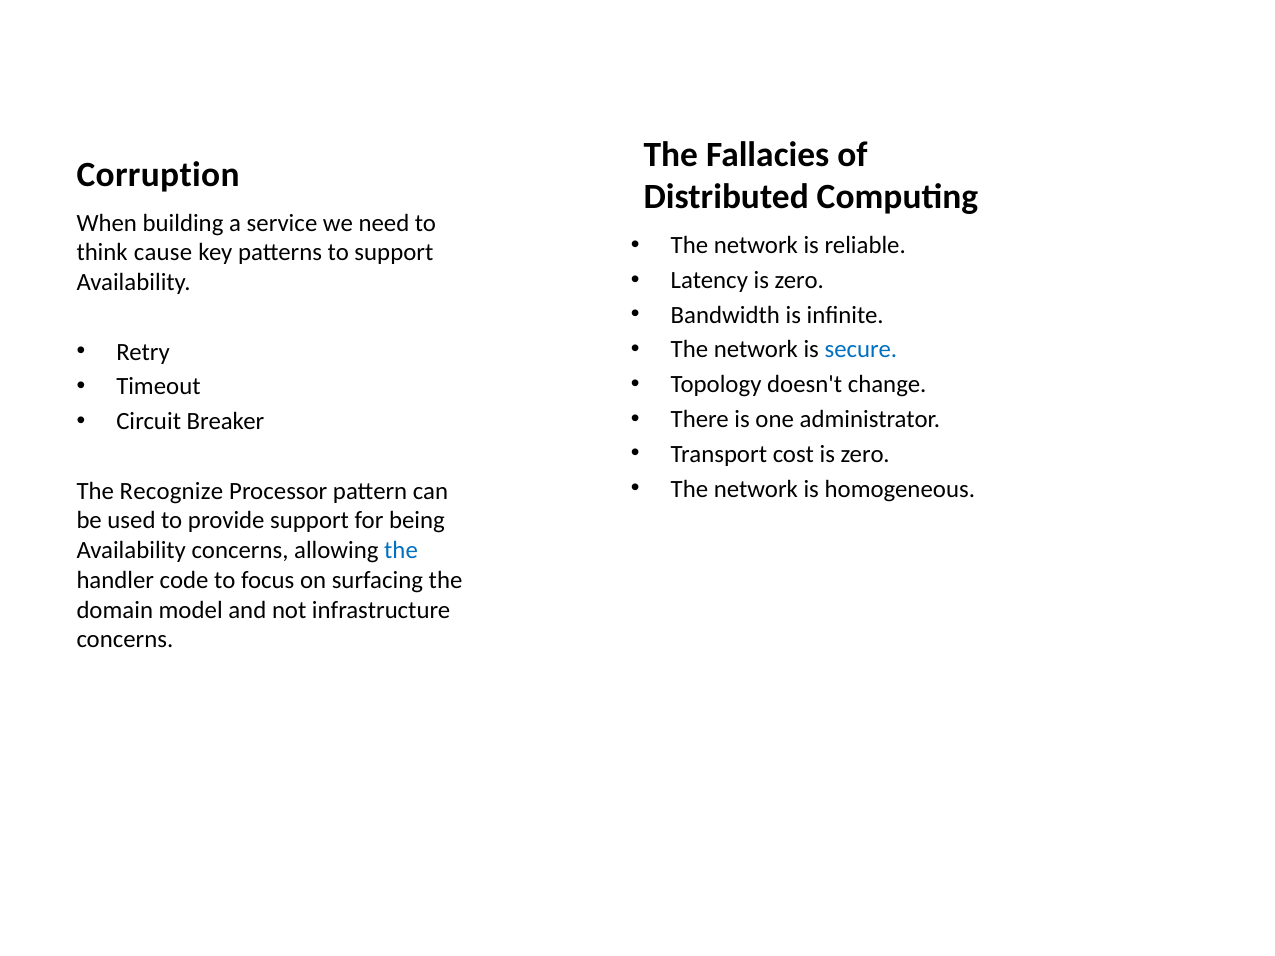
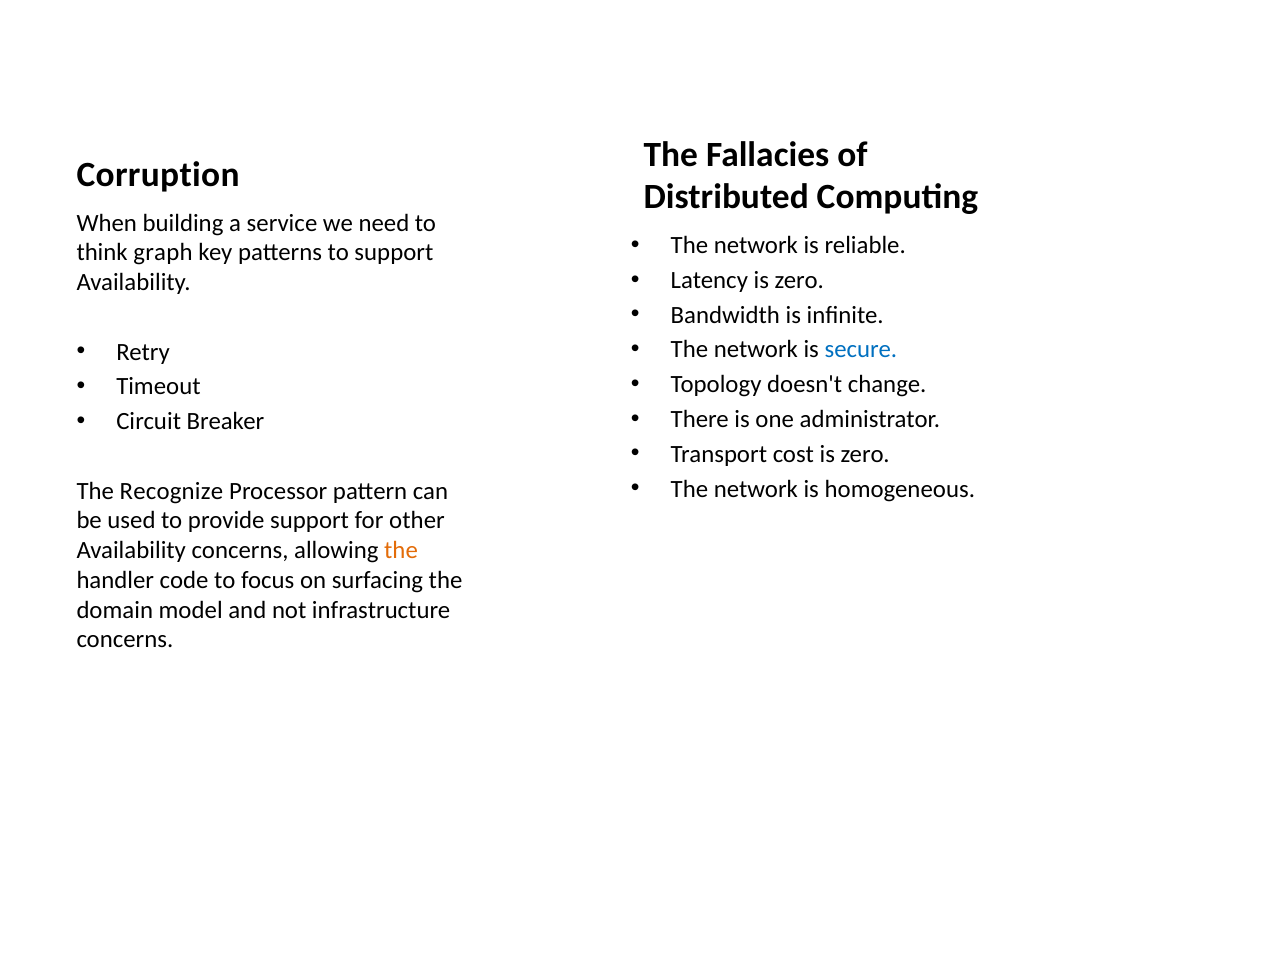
cause: cause -> graph (163, 253)
being: being -> other (417, 521)
the colour: blue -> orange (401, 551)
